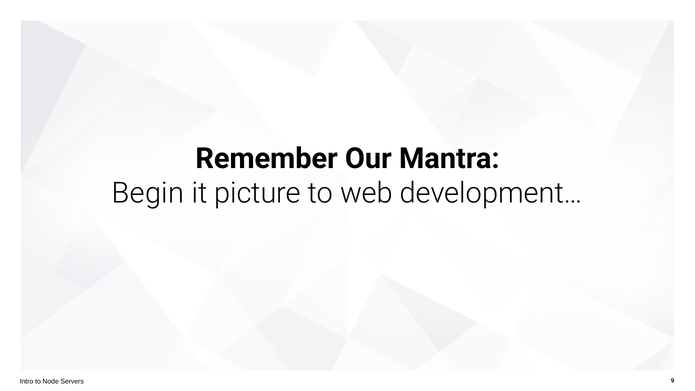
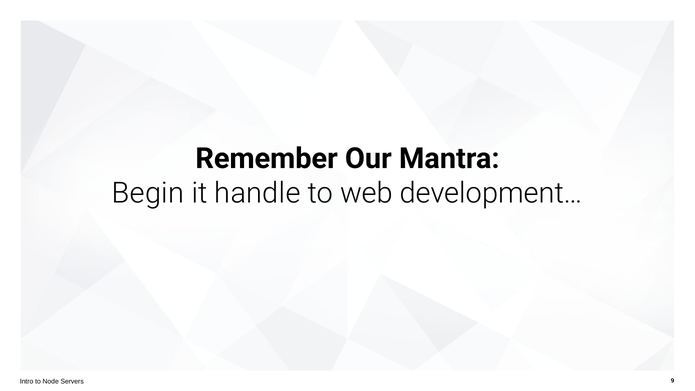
picture: picture -> handle (257, 193)
